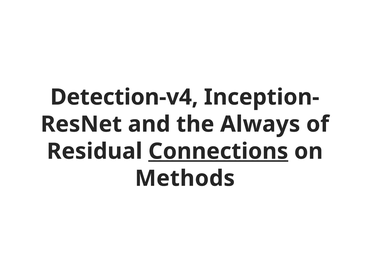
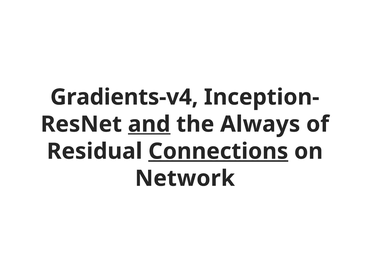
Detection-v4: Detection-v4 -> Gradients-v4 (124, 97)
and underline: none -> present (149, 124)
Methods: Methods -> Network (185, 179)
